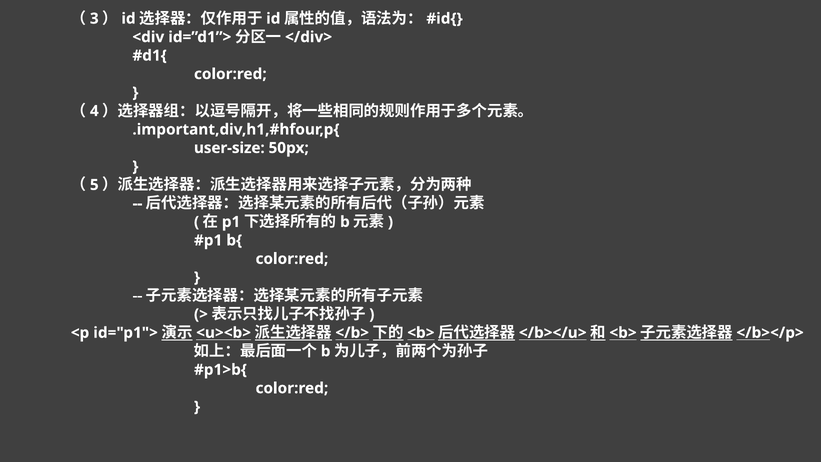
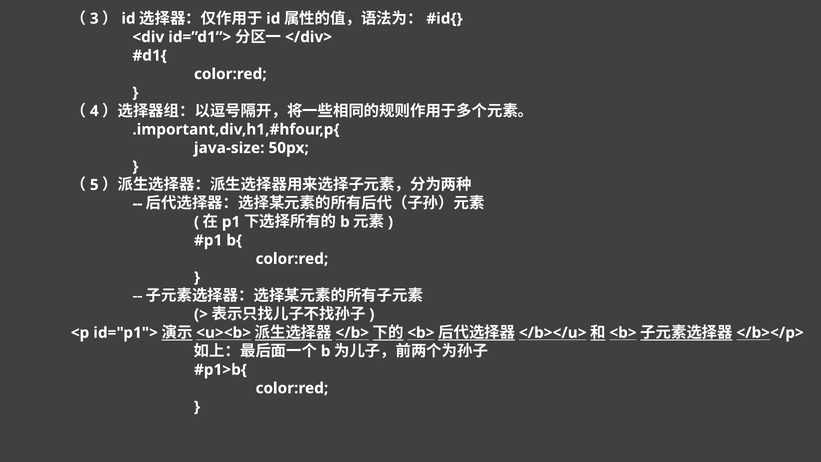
user-size: user-size -> java-size (229, 148)
